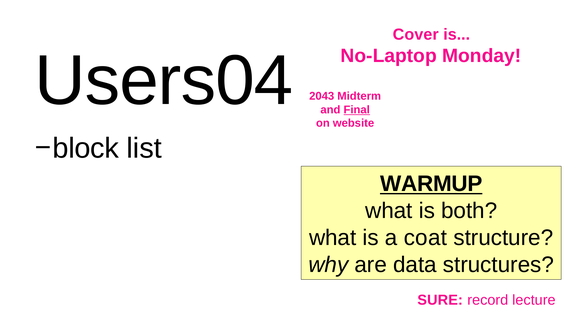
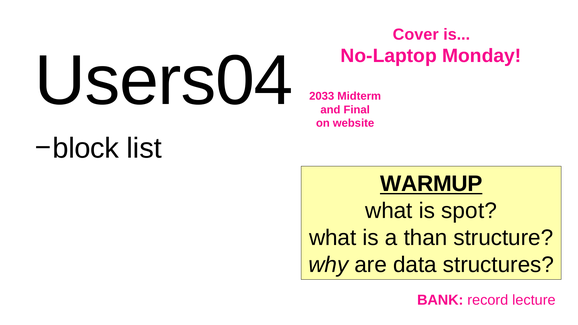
2043: 2043 -> 2033 (322, 96)
Final underline: present -> none (357, 110)
both: both -> spot (469, 211)
coat: coat -> than (426, 238)
SURE: SURE -> BANK (440, 300)
